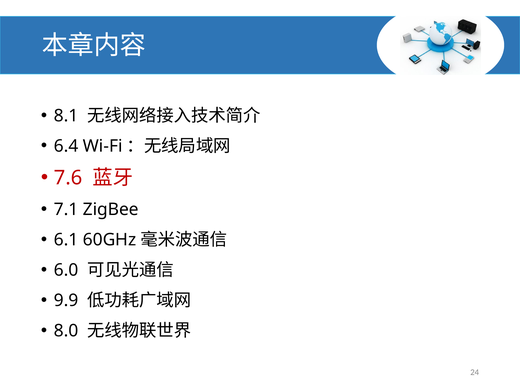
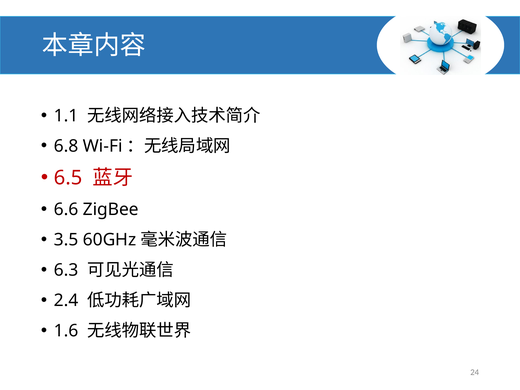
8.1: 8.1 -> 1.1 (66, 116)
6.4: 6.4 -> 6.8 (66, 146)
7.6: 7.6 -> 6.5 (68, 178)
7.1: 7.1 -> 6.6 (66, 210)
6.1: 6.1 -> 3.5 (66, 240)
6.0: 6.0 -> 6.3 (66, 270)
9.9: 9.9 -> 2.4 (66, 300)
8.0: 8.0 -> 1.6 (66, 331)
